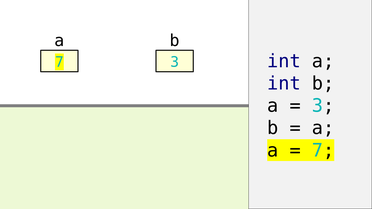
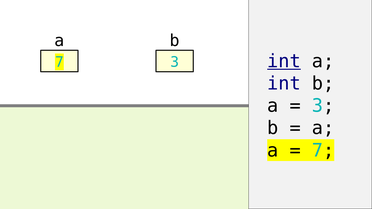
int underline: none -> present (284, 61)
